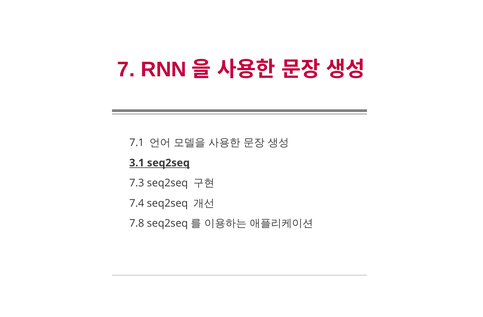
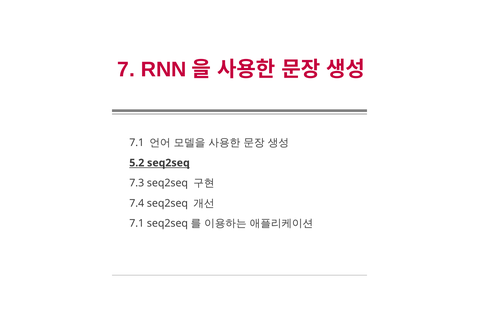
3.1: 3.1 -> 5.2 (137, 163)
7.8: 7.8 -> 7.1 (137, 224)
